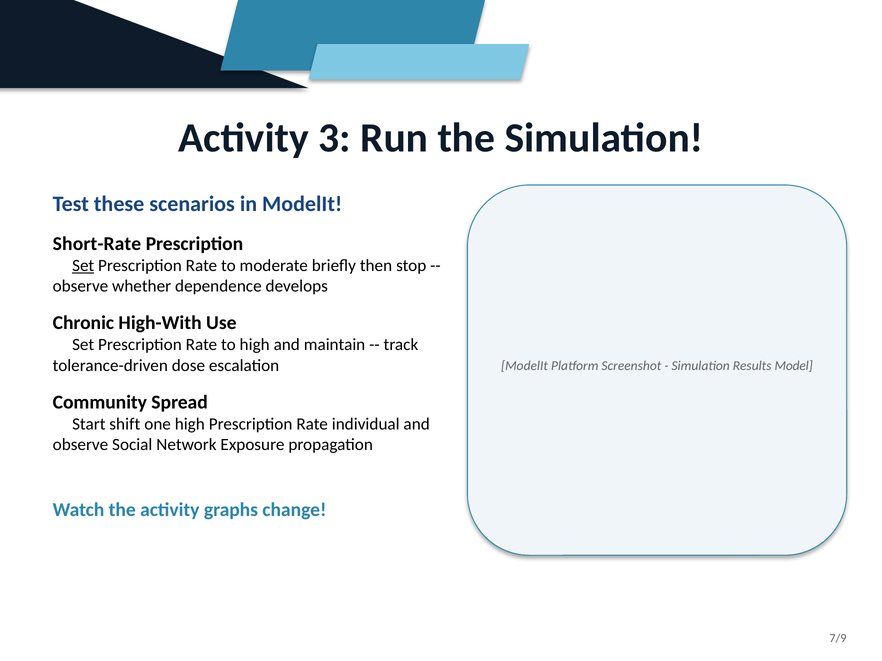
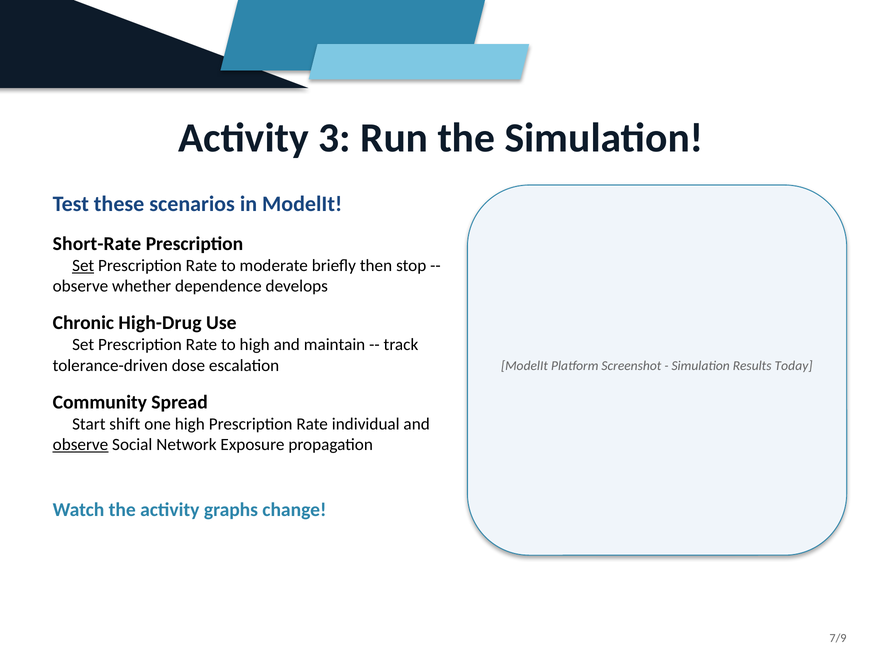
High-With: High-With -> High-Drug (160, 323)
Model: Model -> Today (794, 366)
observe underline: none -> present (81, 445)
